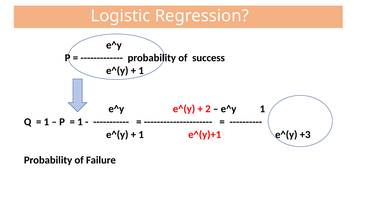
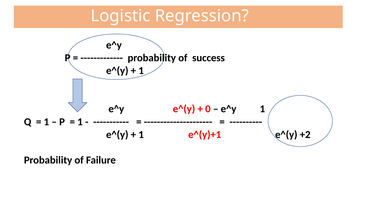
2: 2 -> 0 (208, 109)
+3: +3 -> +2 (305, 135)
